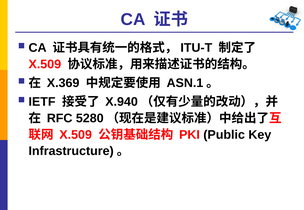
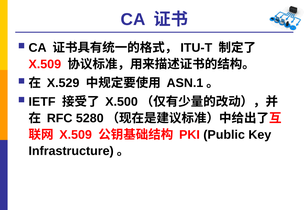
X.369: X.369 -> X.529 (63, 83)
X.940: X.940 -> X.500 (122, 102)
